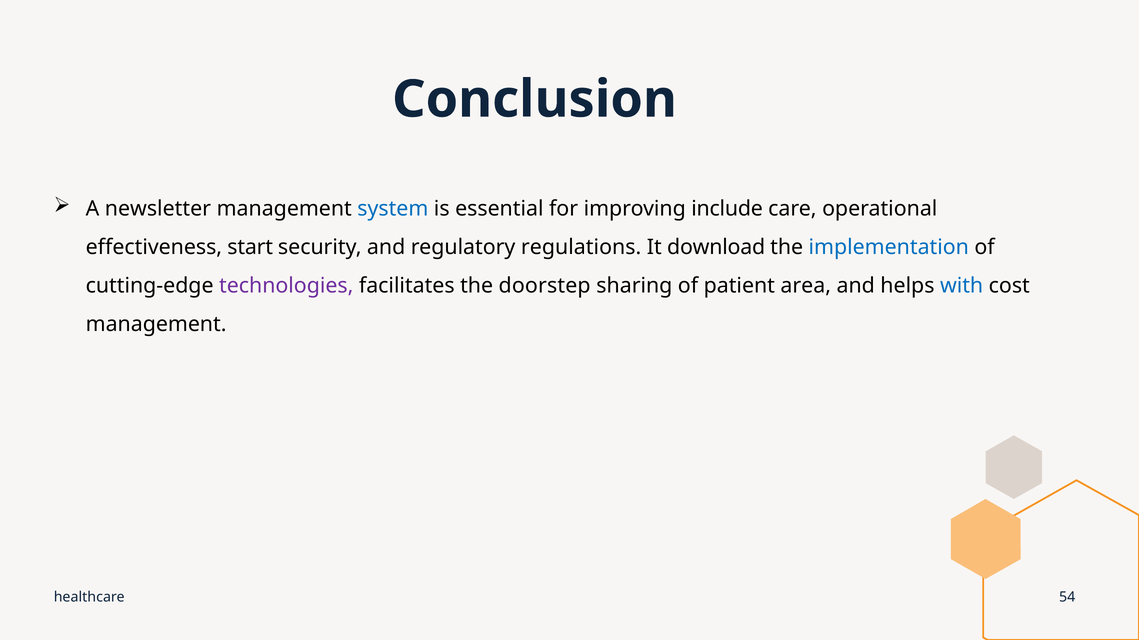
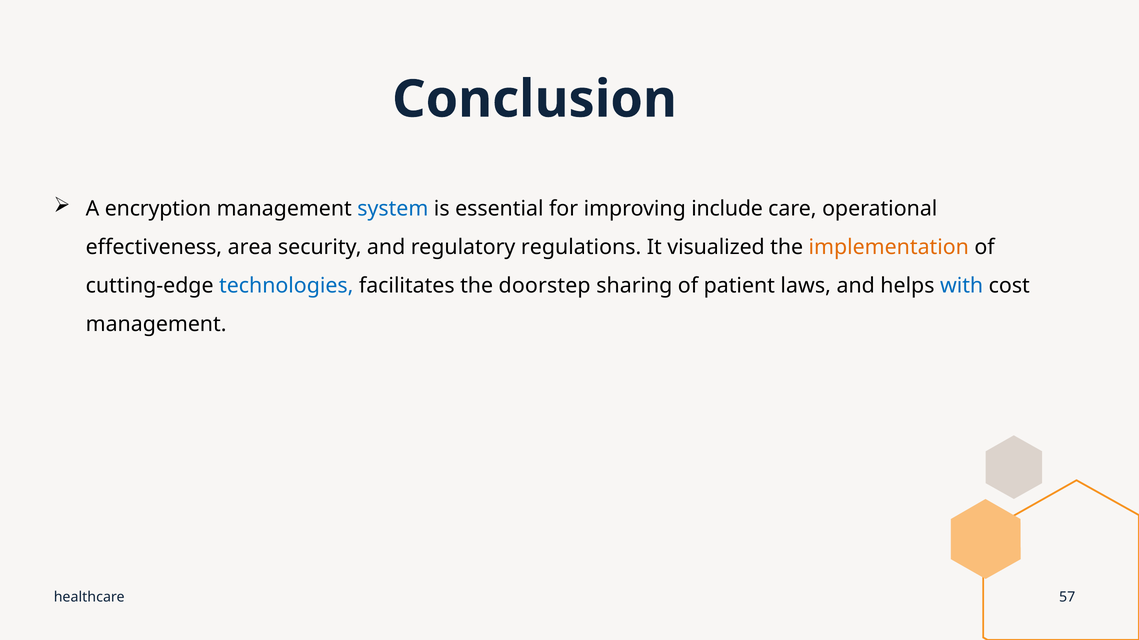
newsletter: newsletter -> encryption (158, 209)
start: start -> area (250, 247)
download: download -> visualized (716, 247)
implementation colour: blue -> orange (889, 247)
technologies colour: purple -> blue (286, 286)
area: area -> laws (806, 286)
54: 54 -> 57 (1067, 598)
